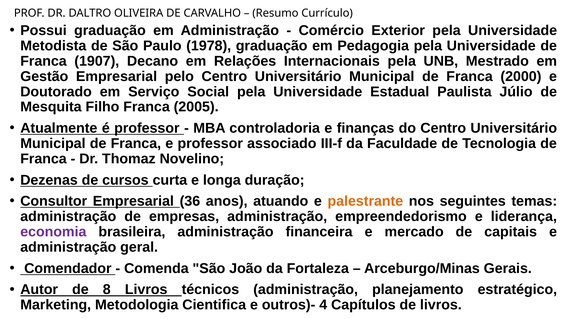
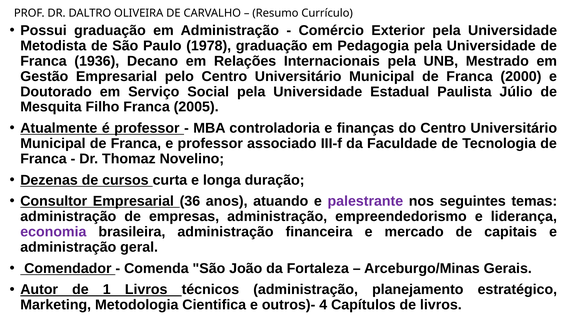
1907: 1907 -> 1936 (97, 61)
palestrante colour: orange -> purple (365, 201)
8: 8 -> 1 (107, 290)
